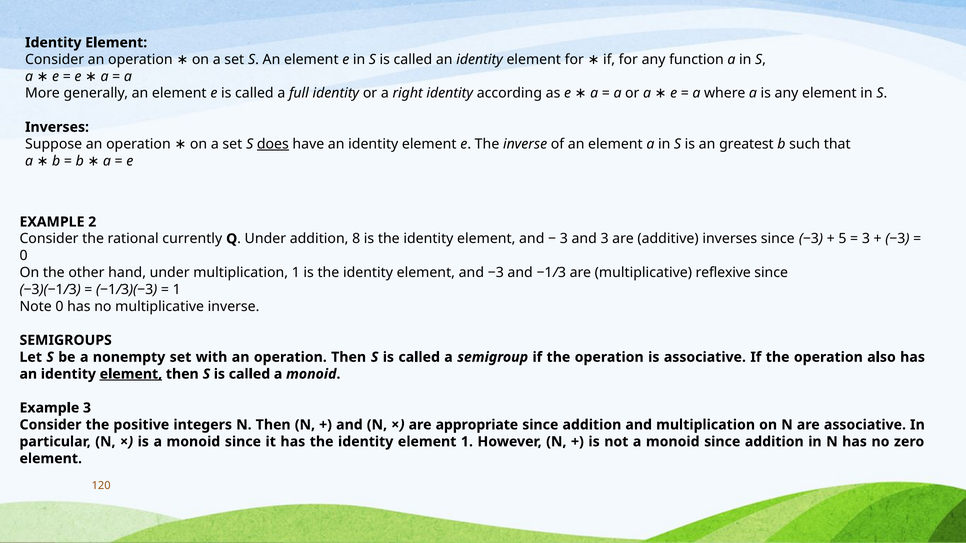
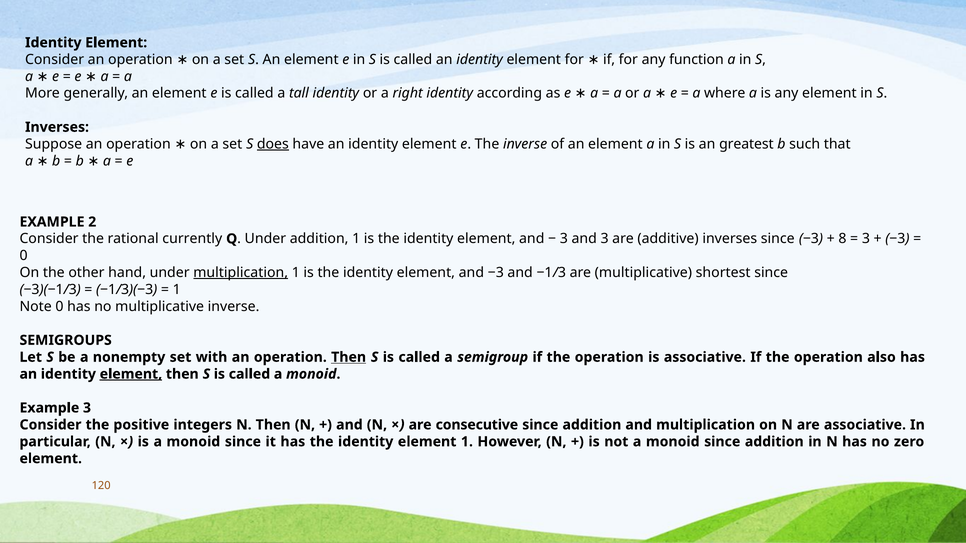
full: full -> tall (299, 93)
addition 8: 8 -> 1 (356, 239)
5: 5 -> 8 (842, 239)
multiplication underline: none -> present (241, 273)
reflexive: reflexive -> shortest (723, 273)
Then underline: none -> present (349, 357)
appropriate: appropriate -> consecutive (477, 425)
